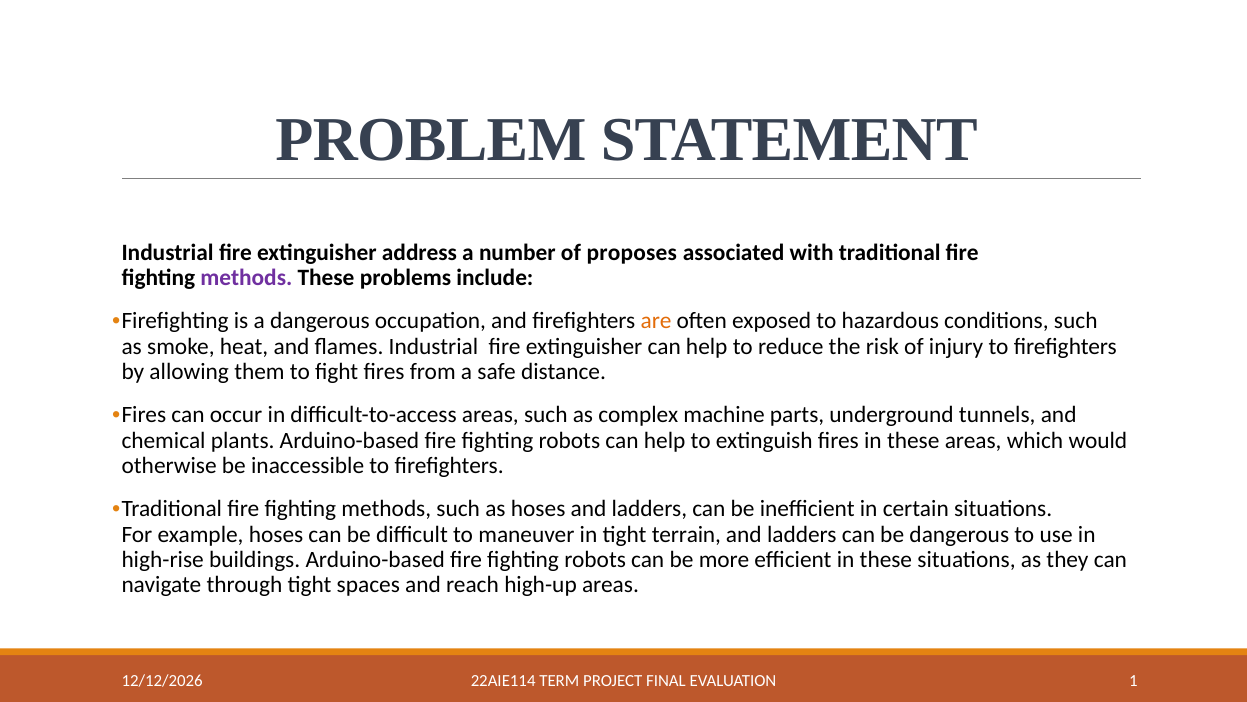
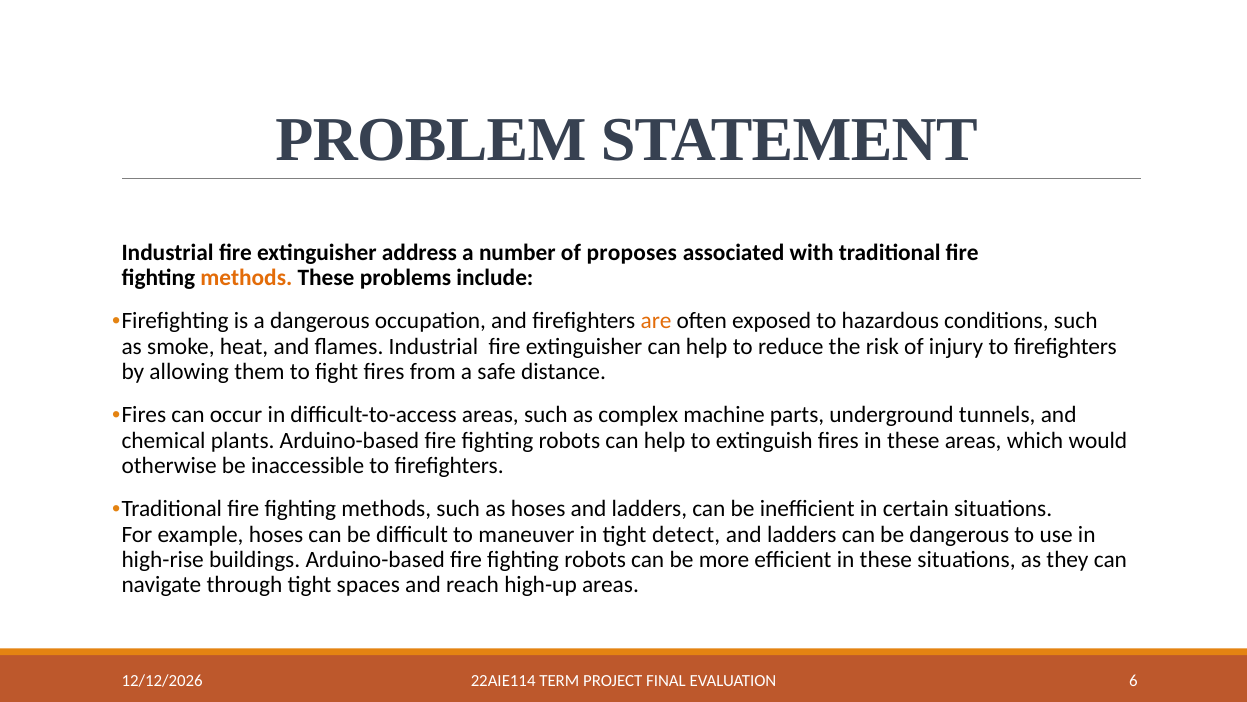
methods colour: purple -> orange (246, 277)
terrain: terrain -> detect (686, 534)
1: 1 -> 6 (1133, 680)
